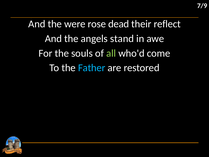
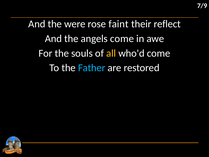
dead: dead -> faint (119, 24)
angels stand: stand -> come (122, 39)
all colour: light green -> yellow (111, 53)
